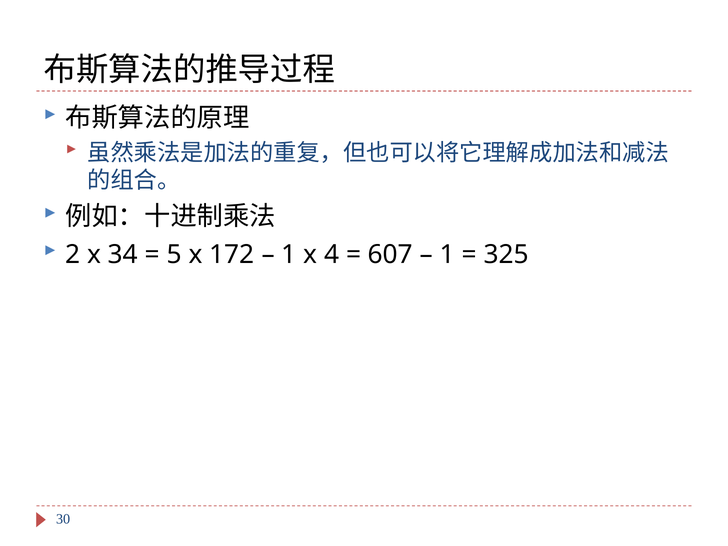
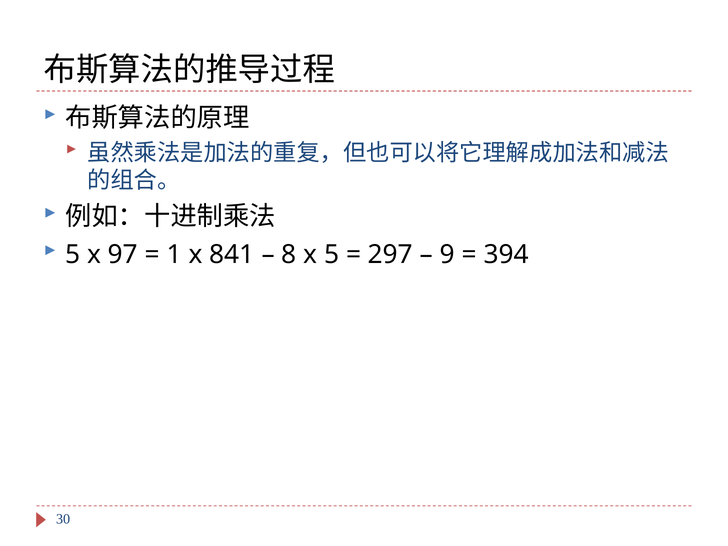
2: 2 -> 5 (73, 254)
34: 34 -> 97 (123, 254)
5: 5 -> 1 (174, 254)
172: 172 -> 841 (232, 254)
1: 1 -> 8 (289, 254)
x 4: 4 -> 5 (332, 254)
607: 607 -> 297 (390, 254)
1: 1 -> 9 (447, 254)
325: 325 -> 394 (506, 254)
